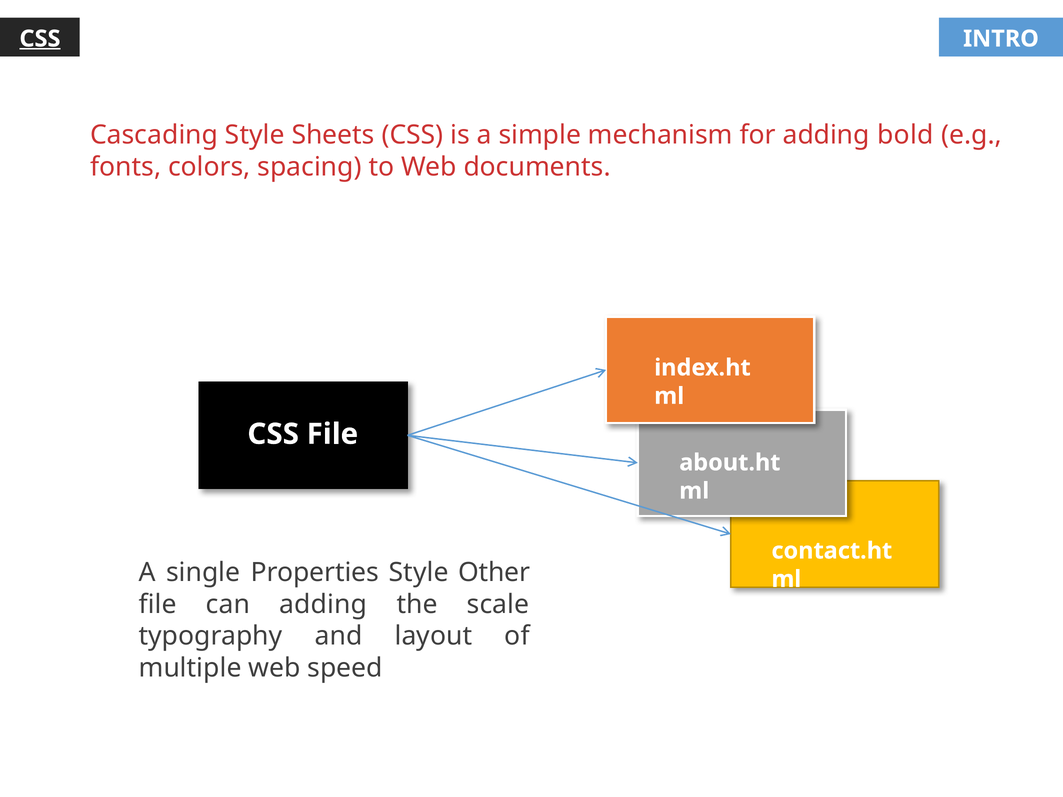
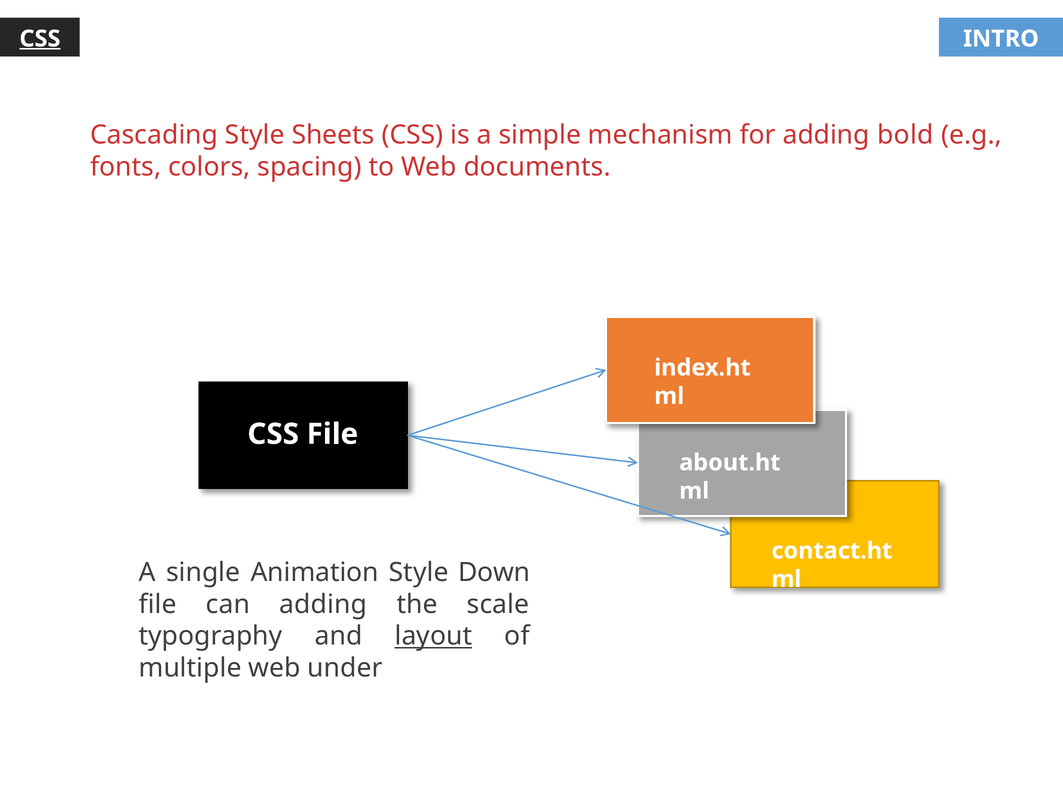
Properties: Properties -> Animation (315, 573)
Other: Other -> Down (494, 573)
layout underline: none -> present (433, 636)
speed: speed -> under (345, 668)
